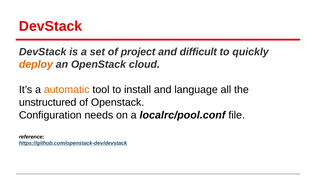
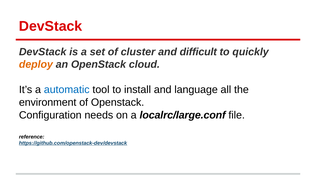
project: project -> cluster (138, 52)
automatic colour: orange -> blue (67, 90)
unstructured: unstructured -> environment (48, 102)
localrc/pool.conf: localrc/pool.conf -> localrc/large.conf (183, 115)
